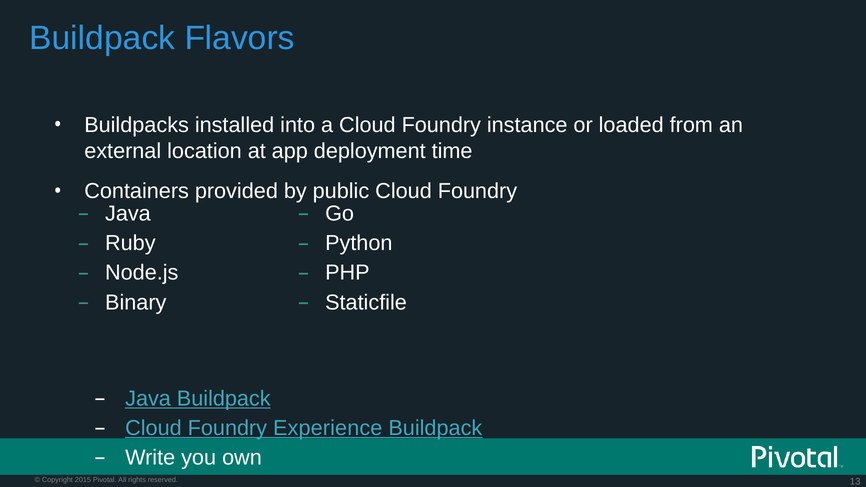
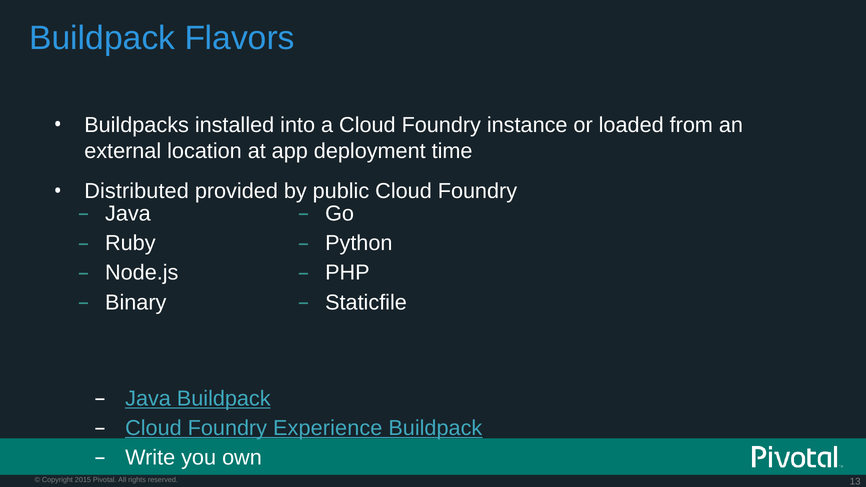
Containers: Containers -> Distributed (137, 191)
